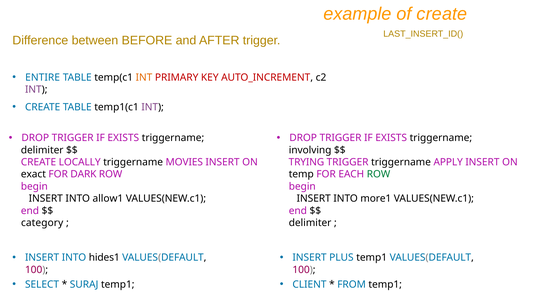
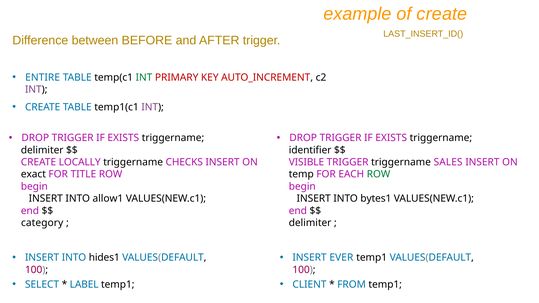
INT colour: orange -> green (144, 78)
involving: involving -> identifier (310, 150)
MOVIES: MOVIES -> CHECKS (184, 162)
TRYING: TRYING -> VISIBLE (306, 162)
APPLY: APPLY -> SALES (448, 162)
DARK: DARK -> TITLE (83, 174)
more1: more1 -> bytes1 (376, 199)
PLUS: PLUS -> EVER (341, 258)
SURAJ: SURAJ -> LABEL (84, 285)
